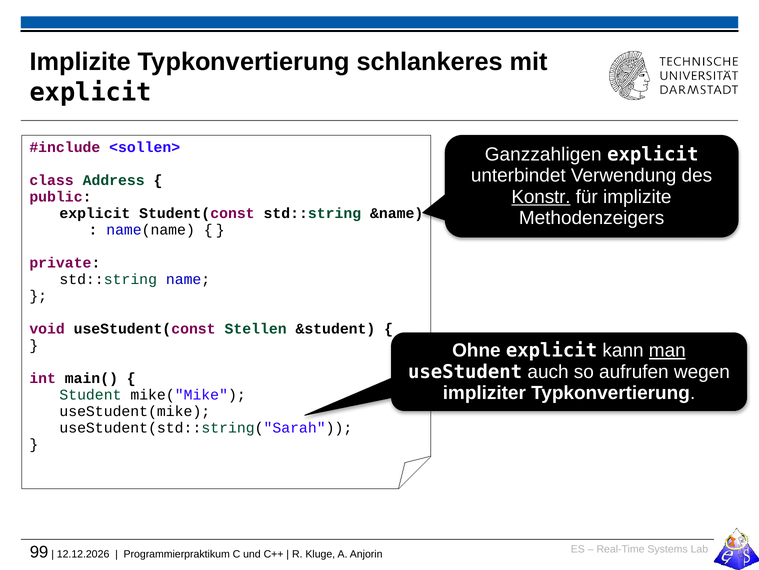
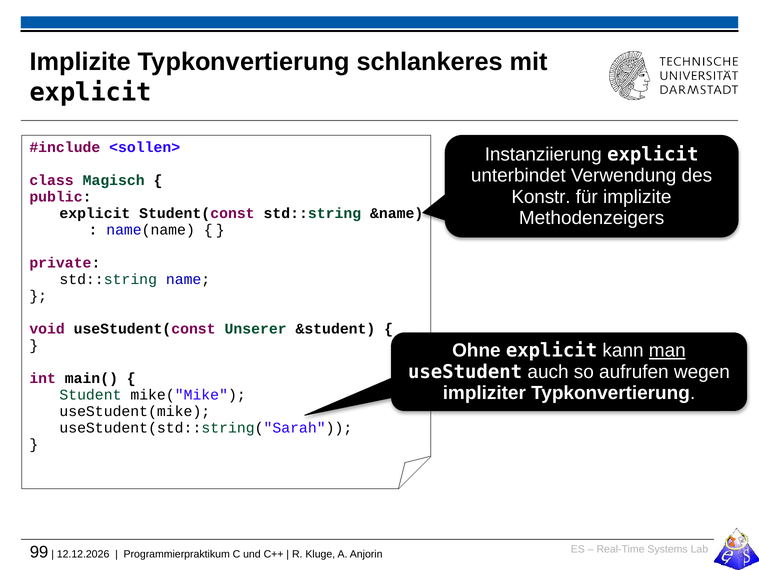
Ganzzahligen: Ganzzahligen -> Instanziierung (543, 154)
Address: Address -> Magisch (114, 180)
Konstr underline: present -> none (541, 197)
Stellen: Stellen -> Unserer (256, 328)
